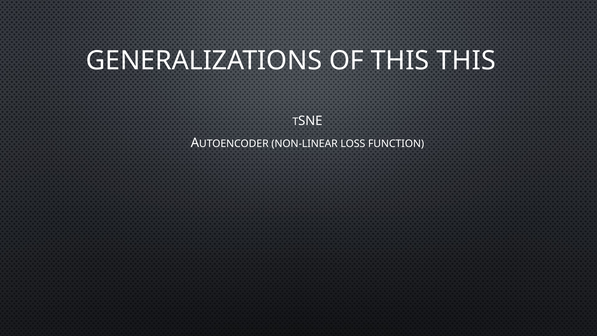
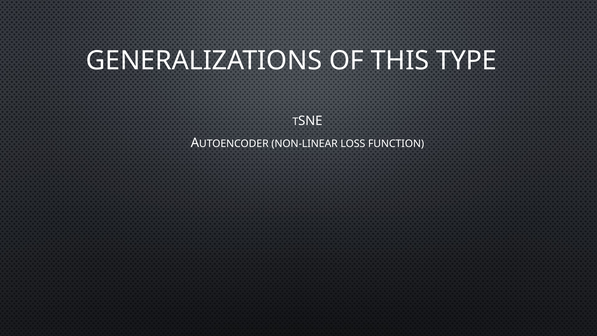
THIS THIS: THIS -> TYPE (466, 61)
